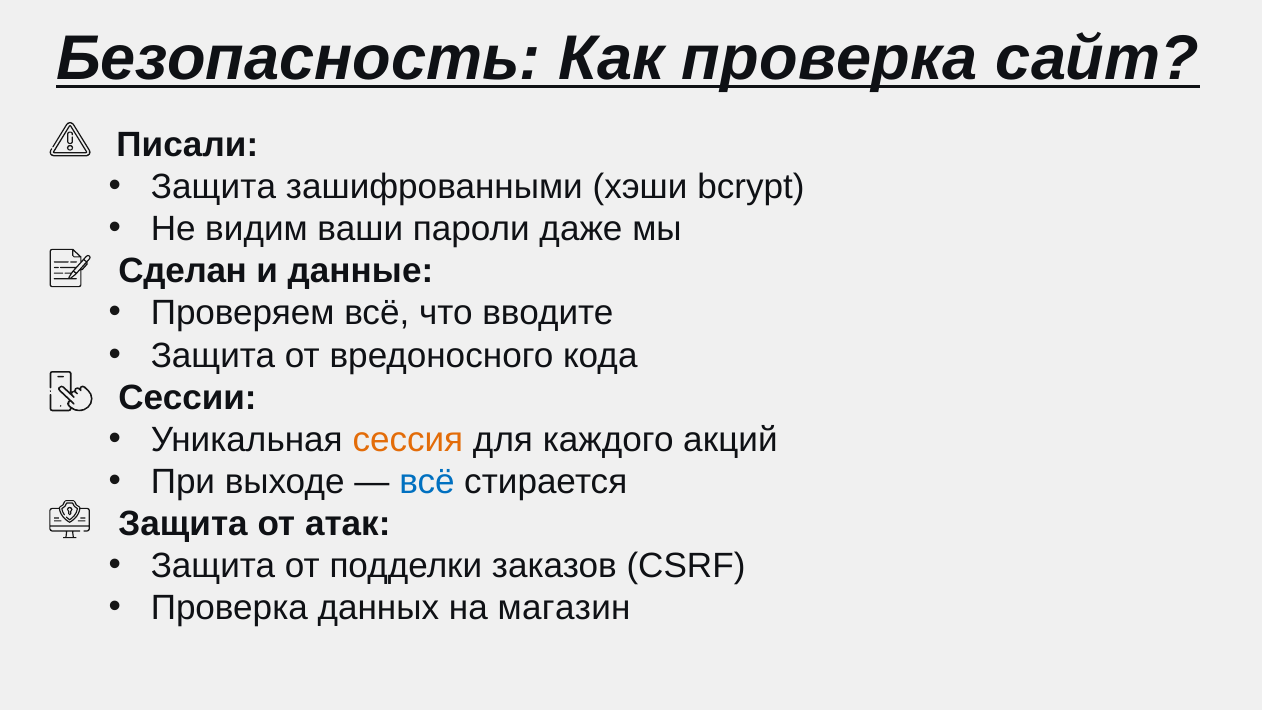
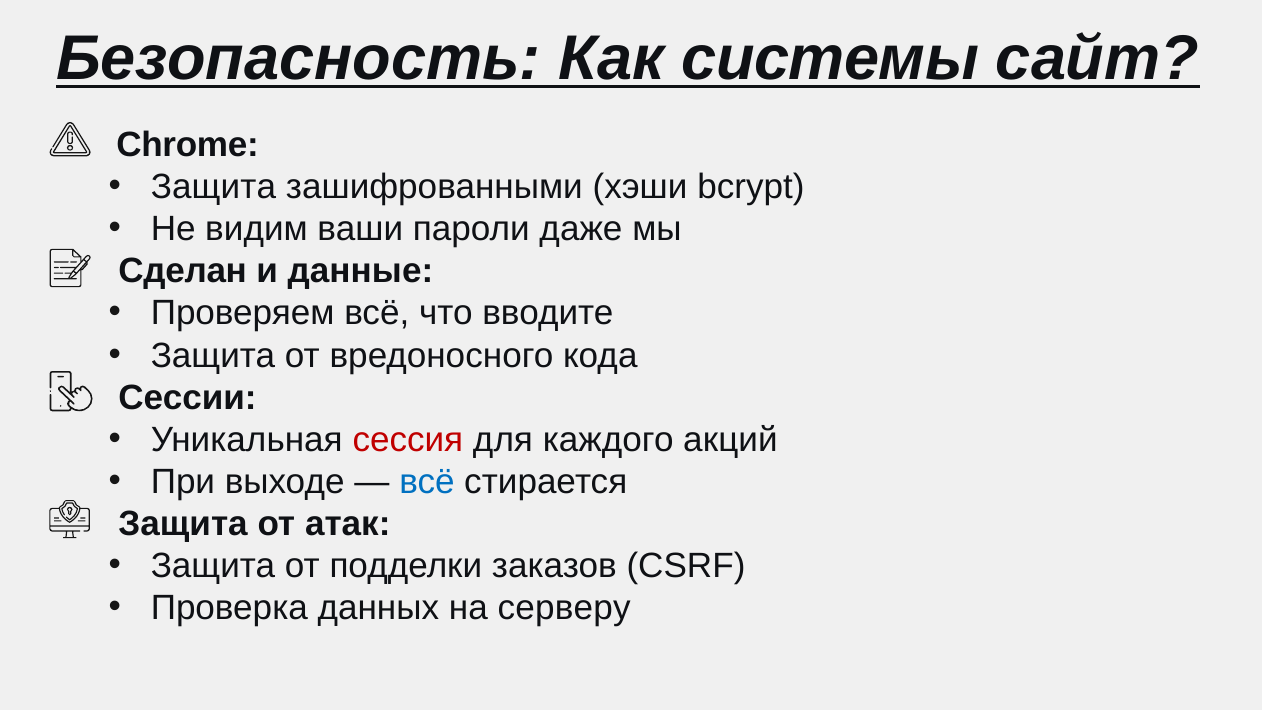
Как проверка: проверка -> системы (830, 59)
Писали: Писали -> Chrome (188, 145)
сессия colour: orange -> red (408, 440)
магазин: магазин -> серверу (564, 608)
